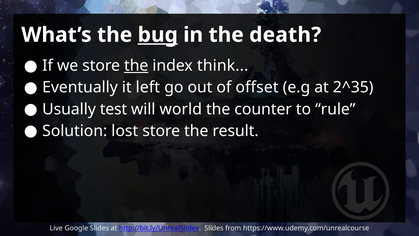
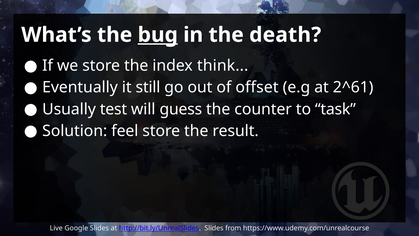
the underline: present -> none (136, 66)
left: left -> still (148, 87)
2^35: 2^35 -> 2^61 (353, 87)
world: world -> guess (181, 109)
rule: rule -> task (335, 109)
lost: lost -> feel (125, 131)
